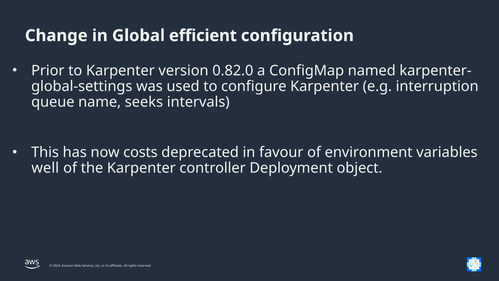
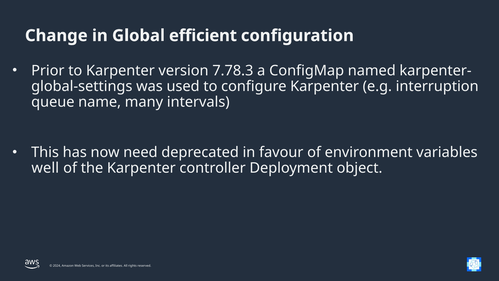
0.82.0: 0.82.0 -> 7.78.3 (233, 70)
seeks: seeks -> many (144, 102)
costs: costs -> need (140, 152)
